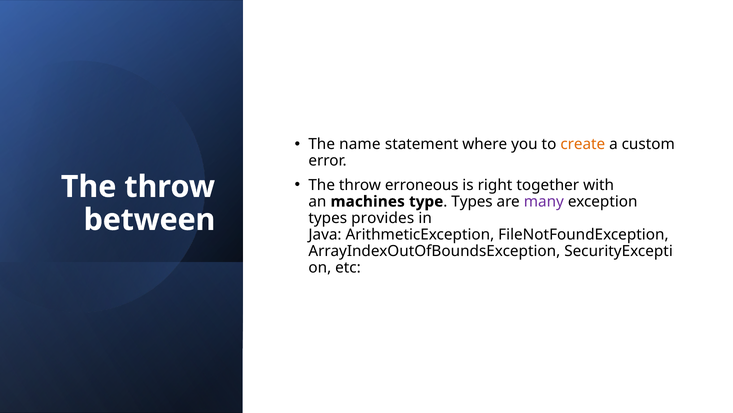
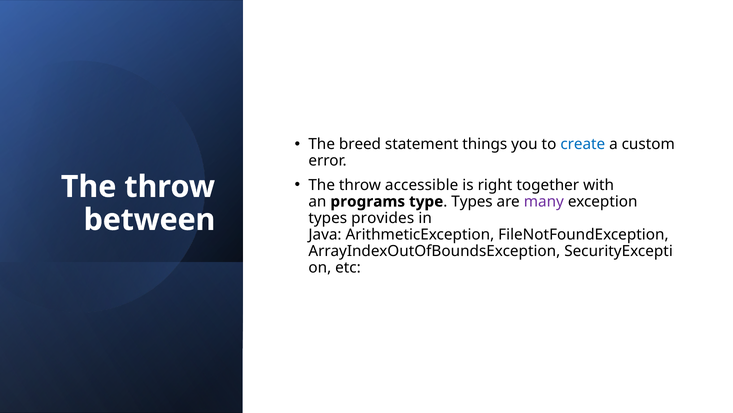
name: name -> breed (360, 144)
where: where -> things (485, 144)
create colour: orange -> blue (583, 144)
erroneous: erroneous -> accessible (422, 185)
machines: machines -> programs (368, 201)
